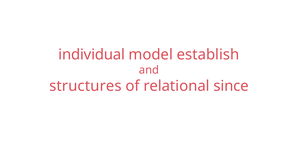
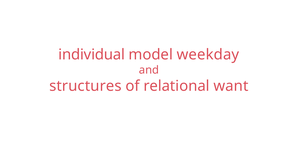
establish: establish -> weekday (208, 54)
since: since -> want (231, 86)
